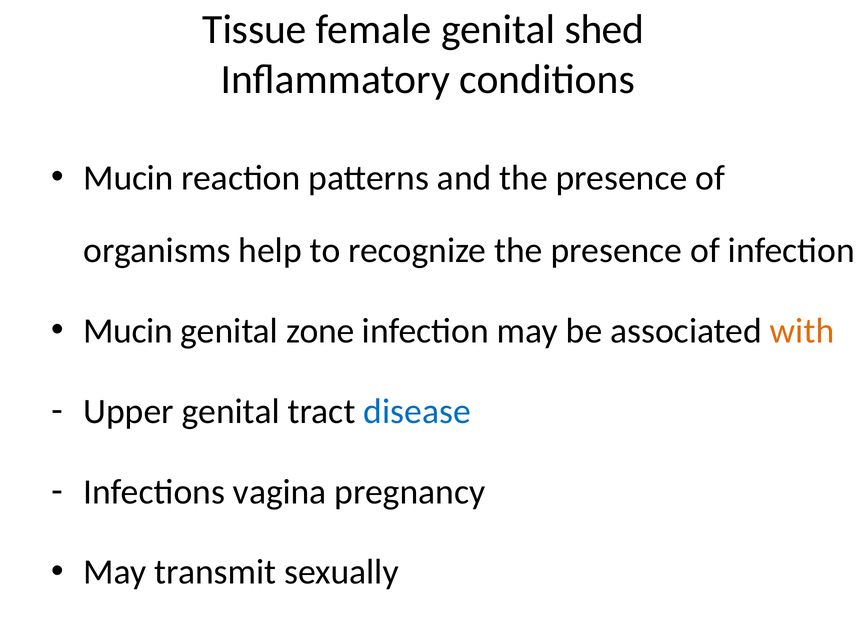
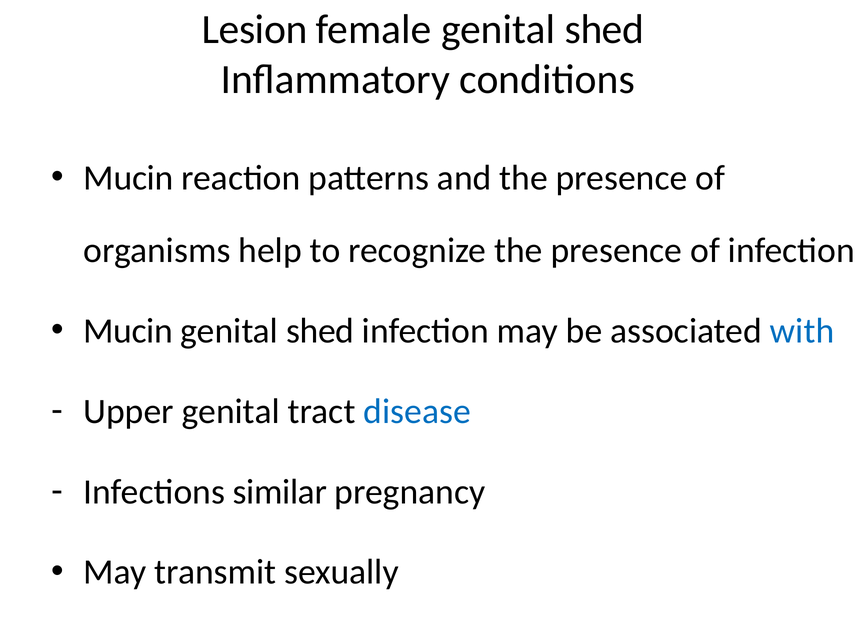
Tissue: Tissue -> Lesion (255, 30)
zone: zone -> shed (320, 331)
with colour: orange -> blue (802, 331)
vagina: vagina -> similar (280, 492)
